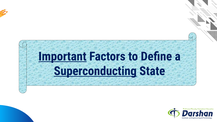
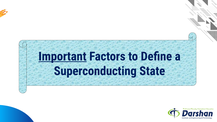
Superconducting underline: present -> none (95, 71)
